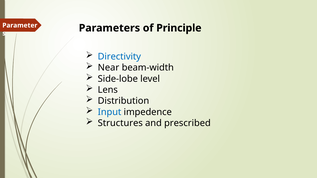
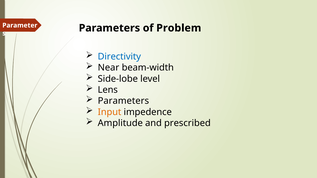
Principle: Principle -> Problem (179, 28)
Distribution: Distribution -> Parameters (123, 101)
Input colour: blue -> orange (110, 112)
Structures: Structures -> Amplitude (120, 123)
